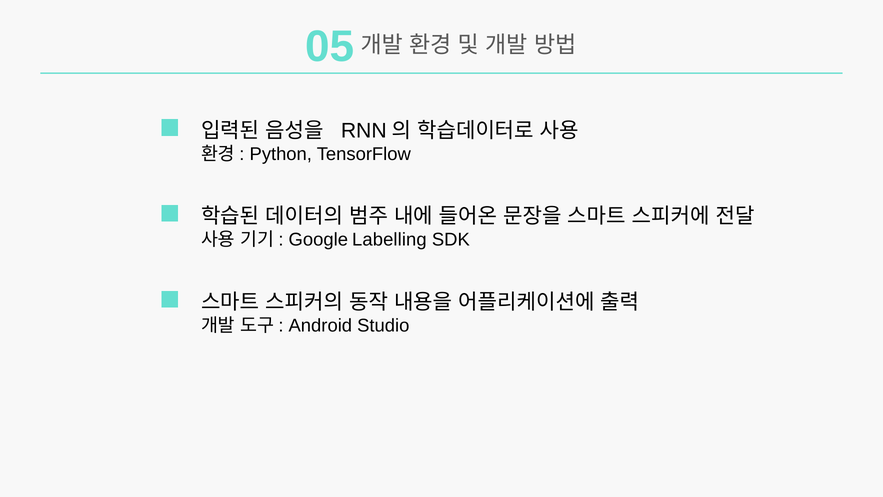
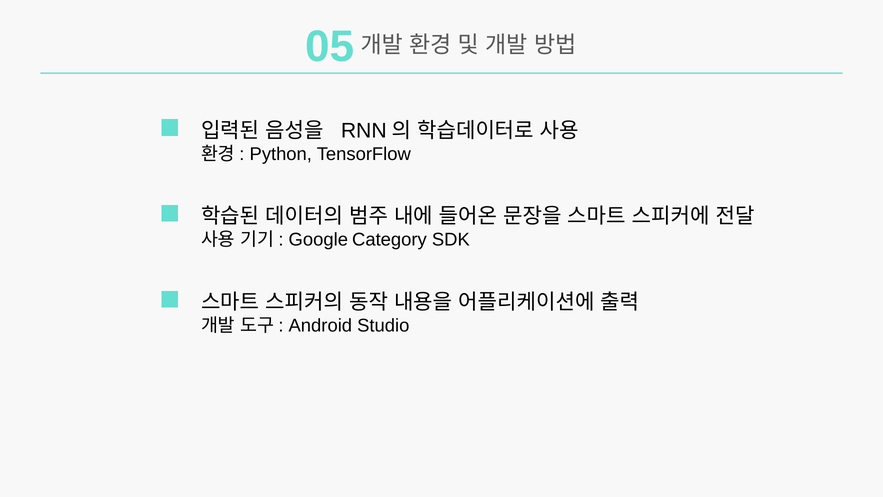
Labelling: Labelling -> Category (389, 240)
